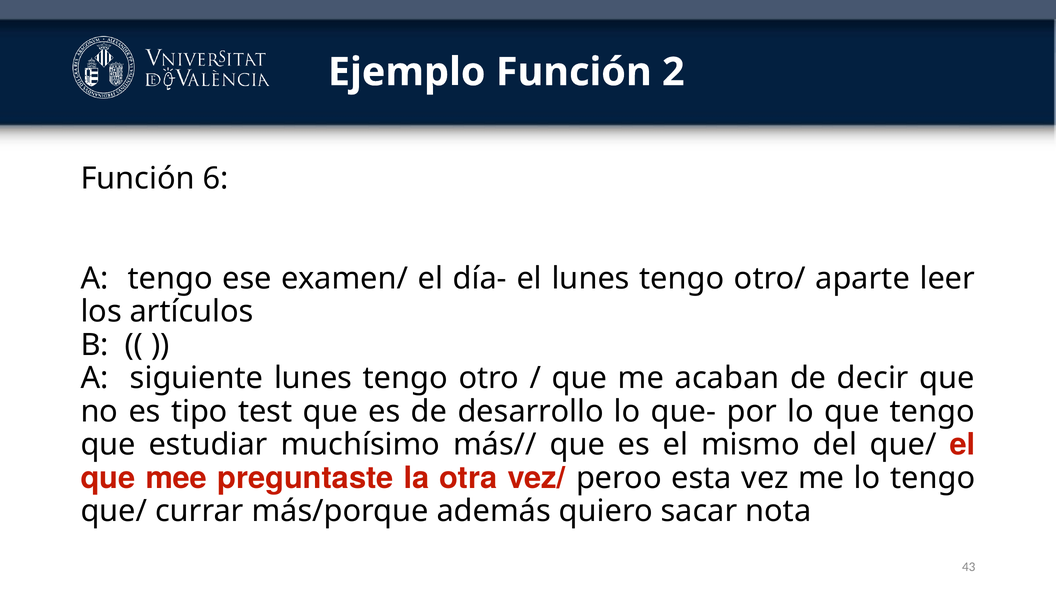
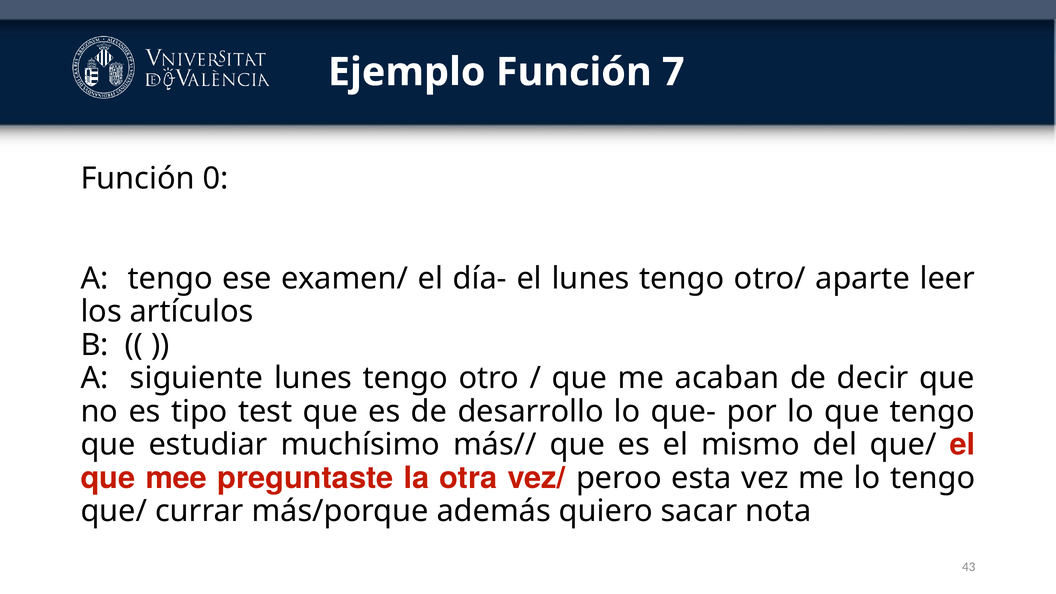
2: 2 -> 7 (673, 72)
6: 6 -> 0 (216, 179)
